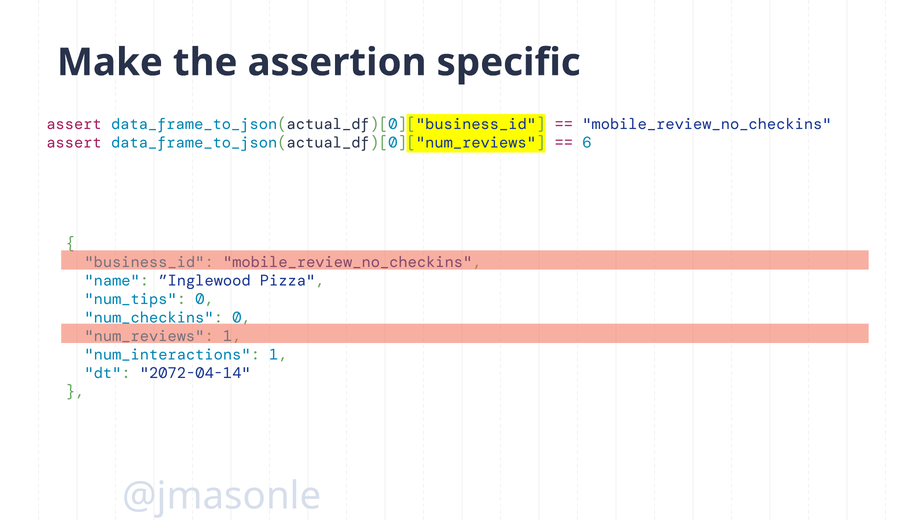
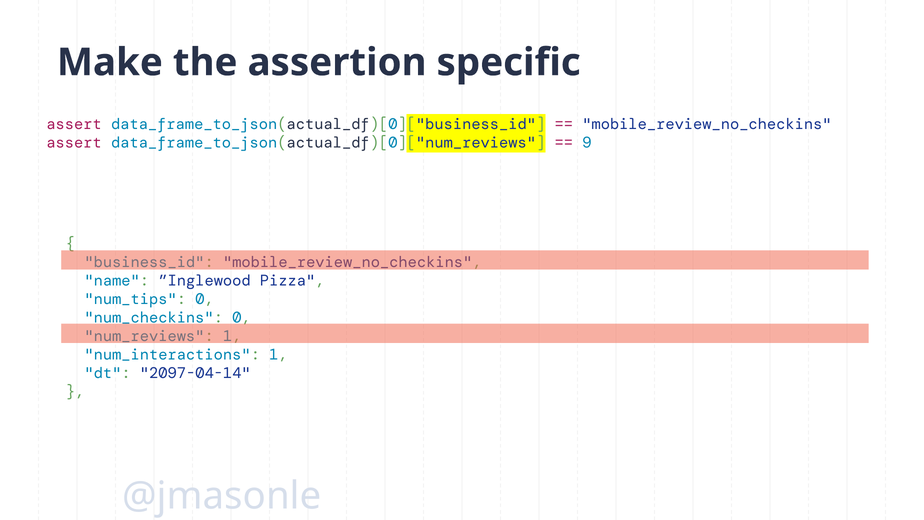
6: 6 -> 9 (587, 143)
2072-04-14: 2072-04-14 -> 2097-04-14 (195, 373)
